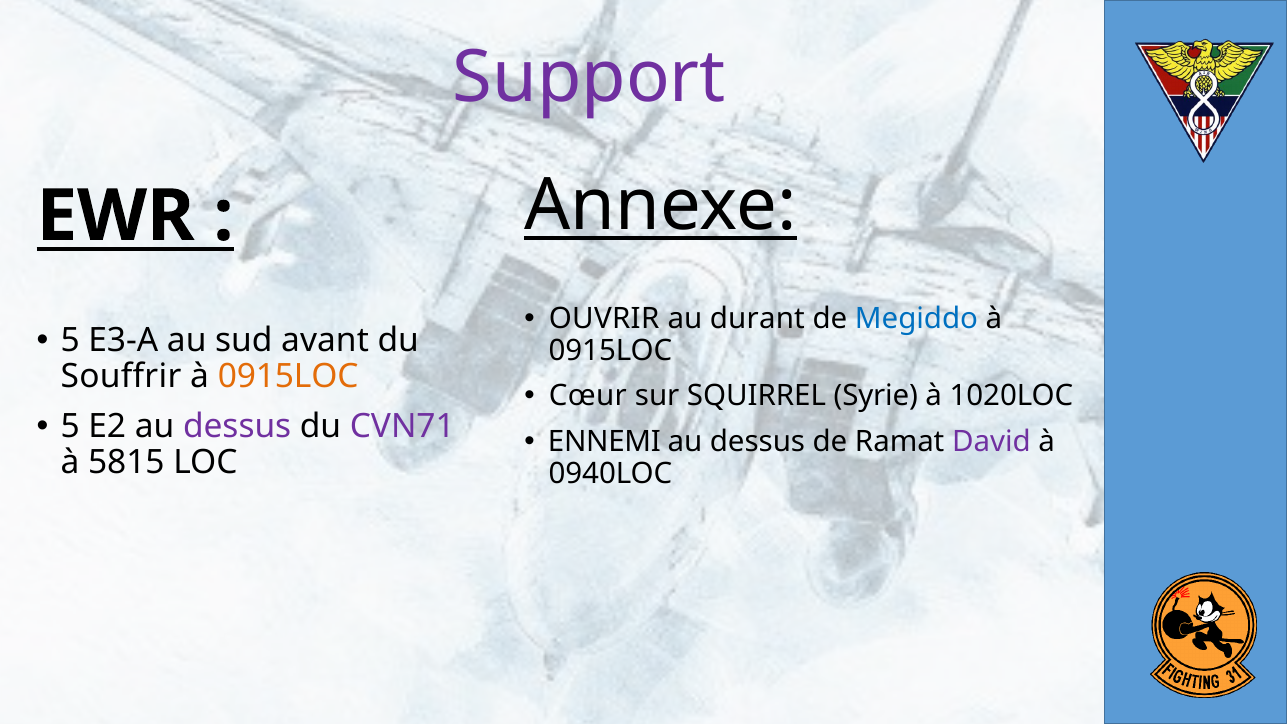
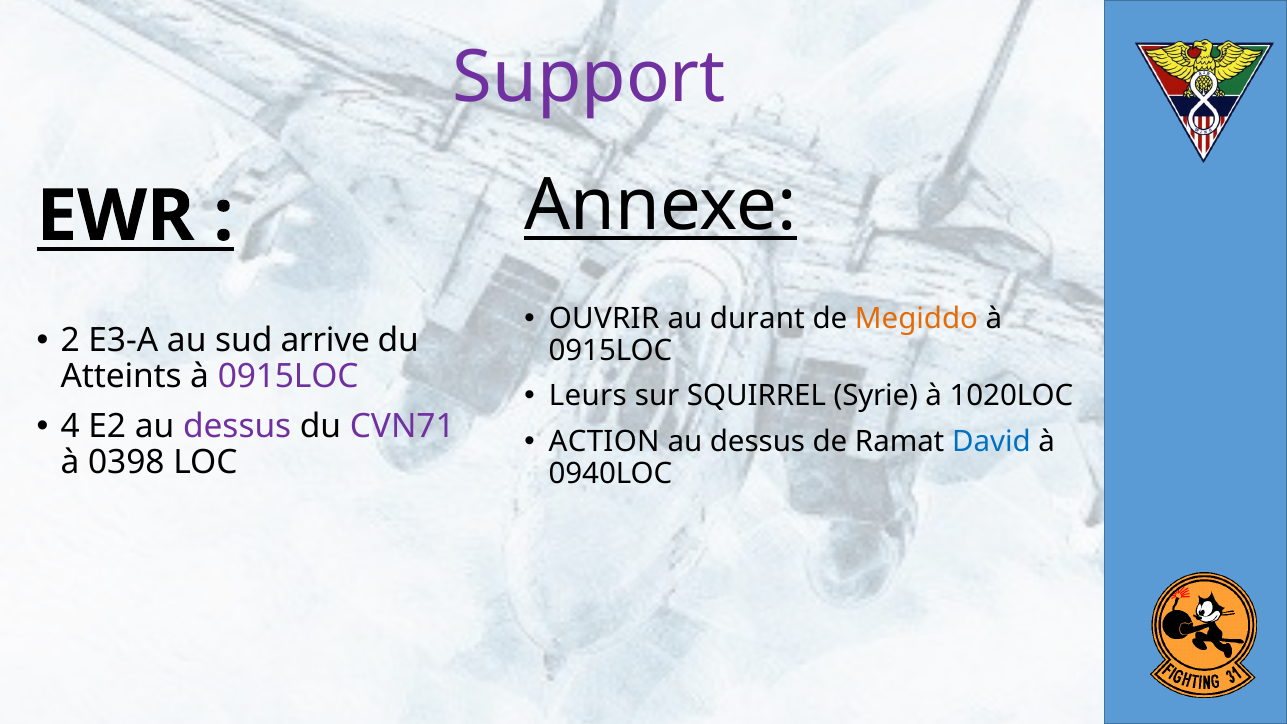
Megiddo colour: blue -> orange (916, 319)
5: 5 -> 2 (70, 341)
avant: avant -> arrive (325, 341)
Souffrir: Souffrir -> Atteints (121, 377)
0915LOC colour: orange -> purple (288, 377)
Cœur: Cœur -> Leurs (588, 396)
5: 5 -> 4 (70, 426)
ENNEMI: ENNEMI -> ACTION (604, 441)
David colour: purple -> blue (991, 441)
5815: 5815 -> 0398 (126, 463)
